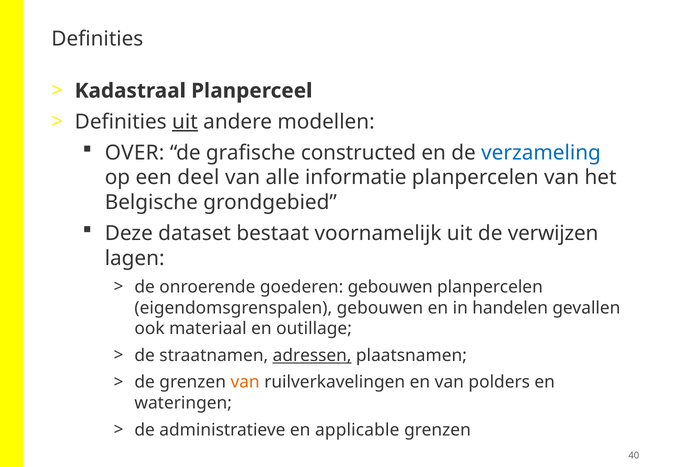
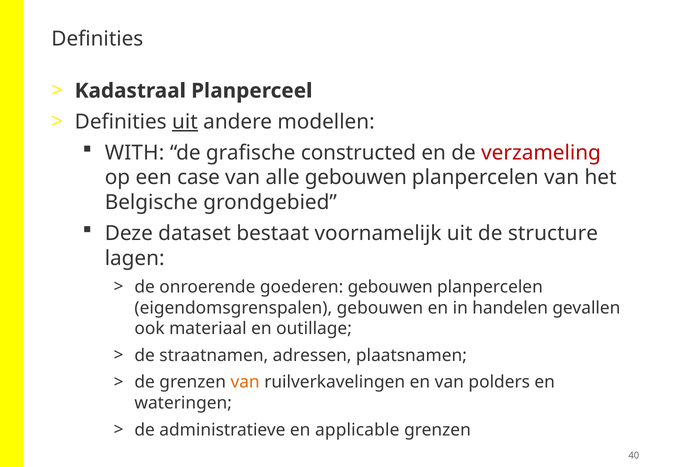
OVER: OVER -> WITH (135, 153)
verzameling colour: blue -> red (541, 153)
deel: deel -> case (199, 178)
alle informatie: informatie -> gebouwen (356, 178)
verwijzen: verwijzen -> structure (553, 234)
adressen underline: present -> none (312, 356)
